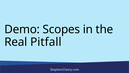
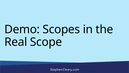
Pitfall: Pitfall -> Scope (46, 42)
